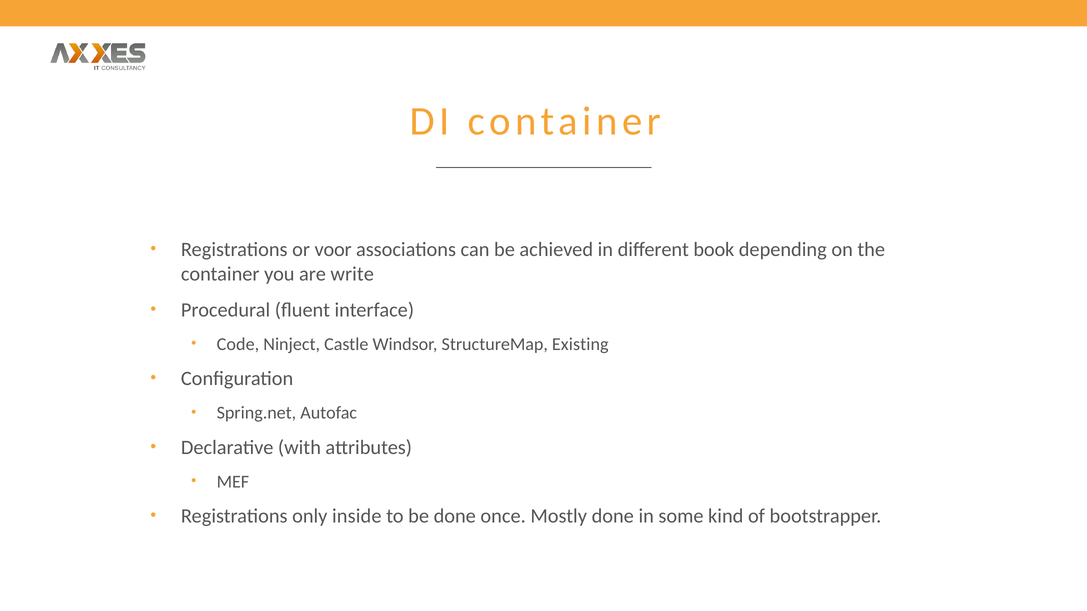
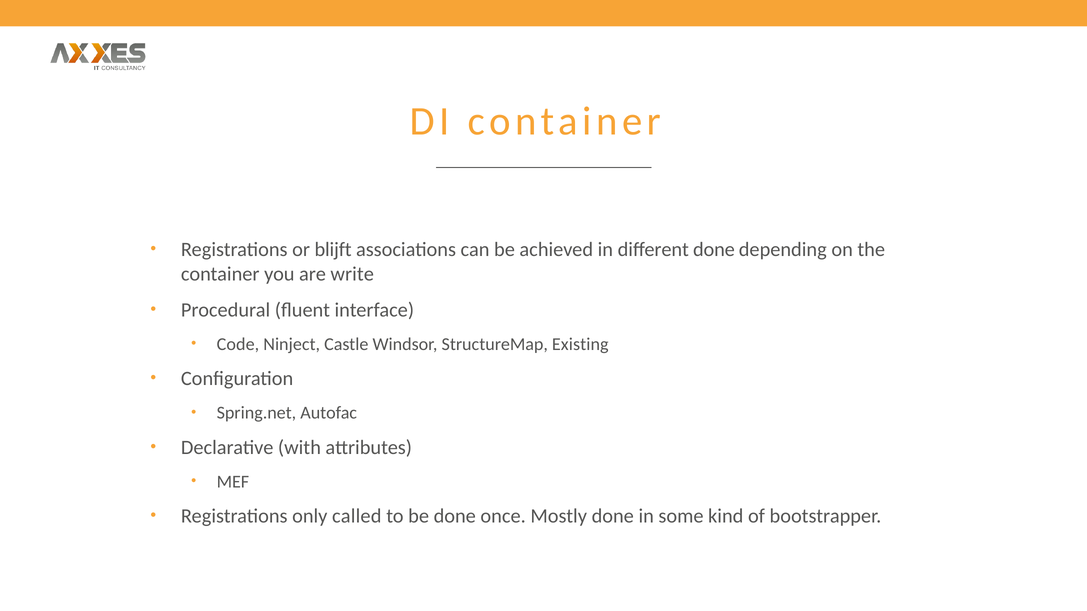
voor: voor -> blijft (333, 250)
different book: book -> done (714, 250)
inside: inside -> called (357, 517)
